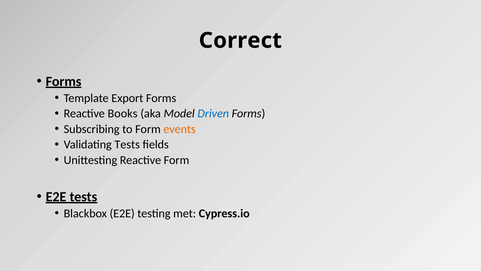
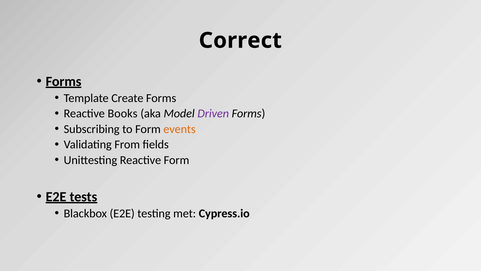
Export: Export -> Create (127, 98)
Driven colour: blue -> purple (213, 113)
Validating Tests: Tests -> From (127, 144)
